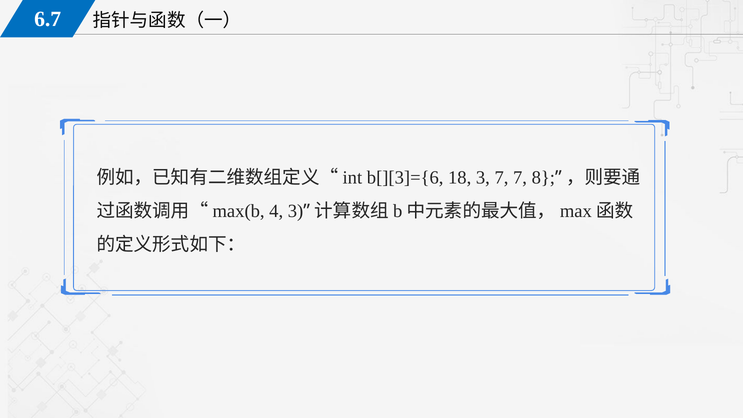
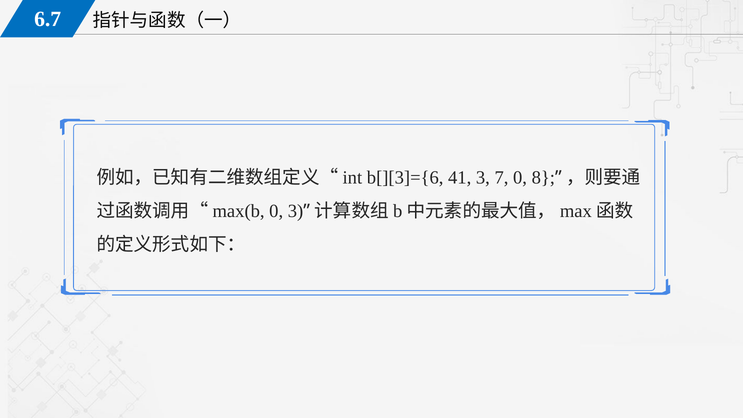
18: 18 -> 41 (460, 178)
7 7: 7 -> 0 (520, 178)
4: 4 -> 0 (276, 211)
